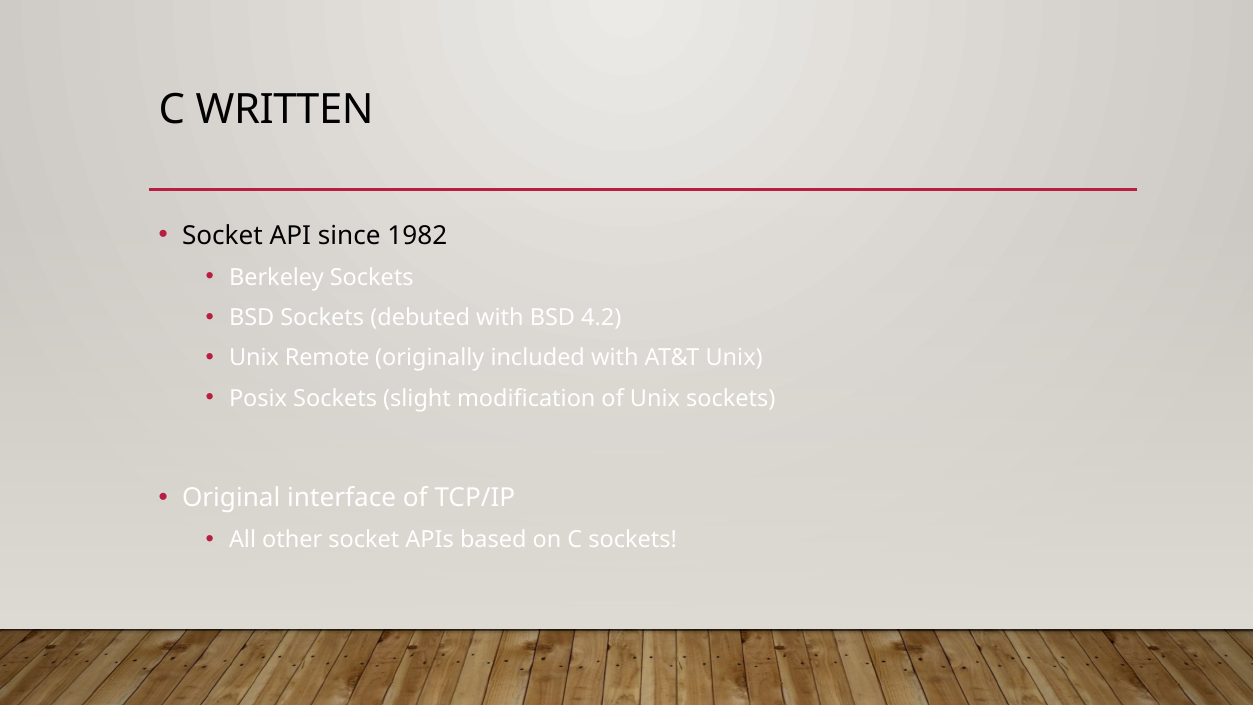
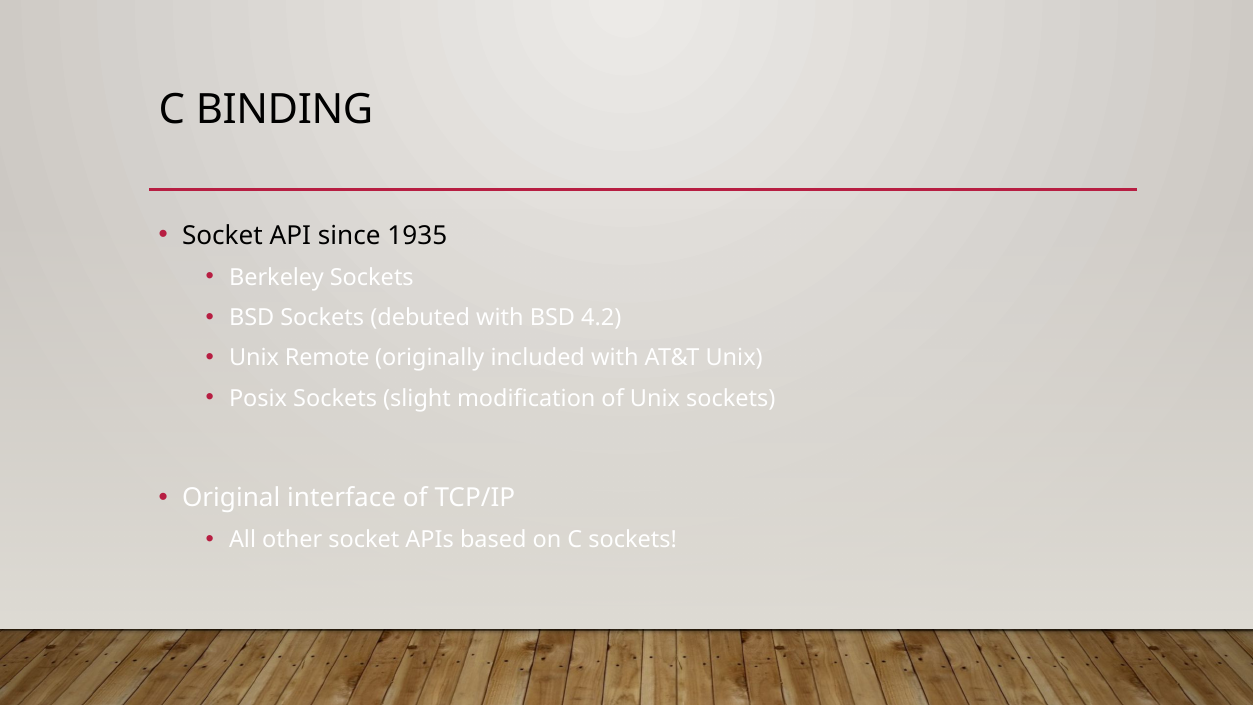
WRITTEN: WRITTEN -> BINDING (285, 110)
1982: 1982 -> 1935 (417, 236)
